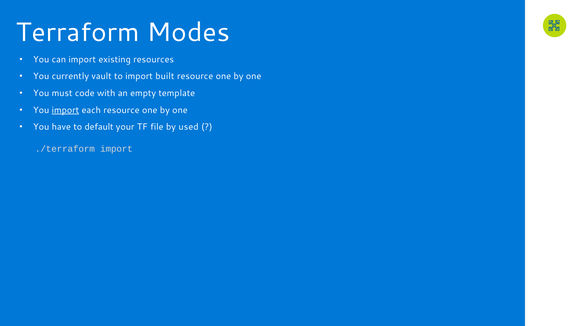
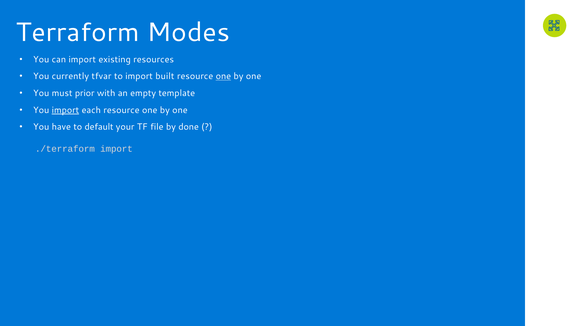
vault: vault -> tfvar (102, 76)
one underline: none -> present (223, 76)
code: code -> prior (85, 93)
used: used -> done (189, 127)
